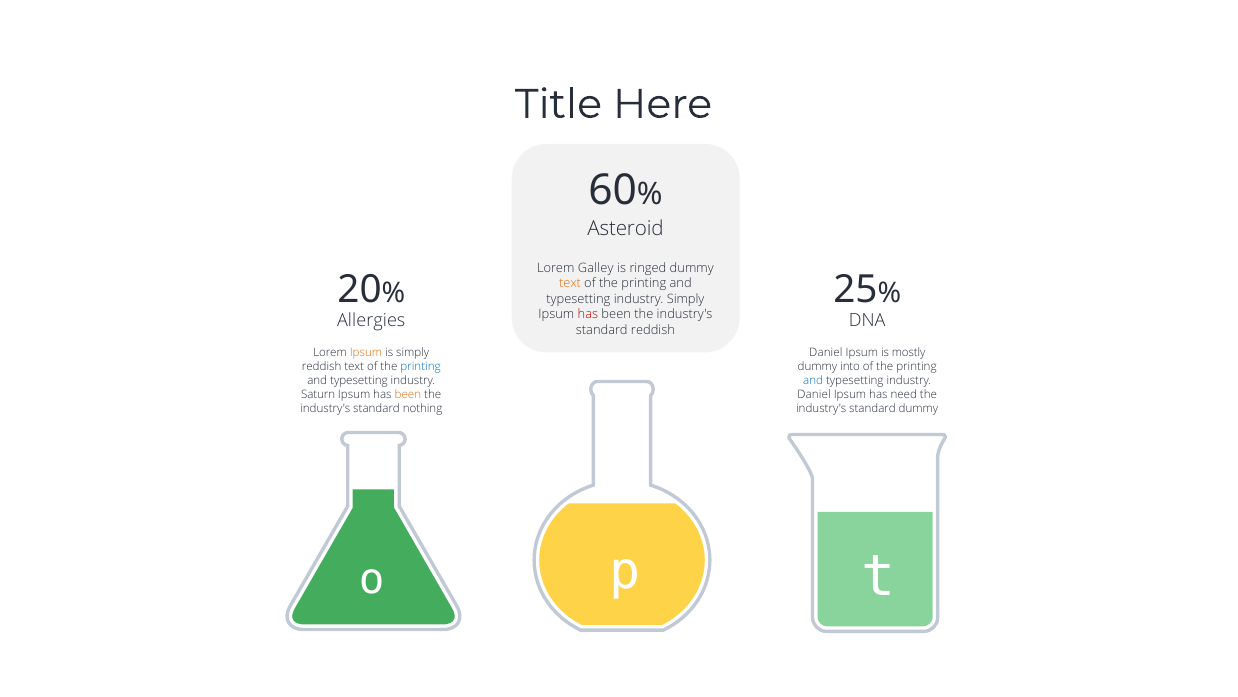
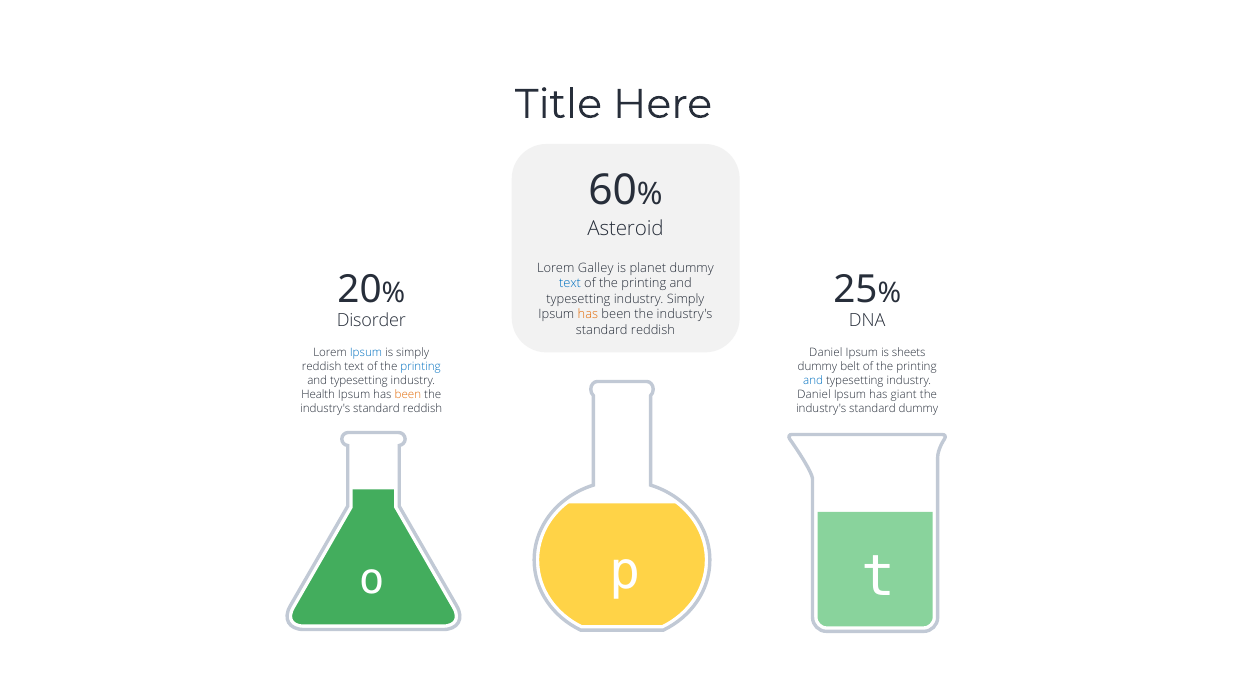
ringed: ringed -> planet (648, 268)
text colour: orange -> blue (570, 283)
has colour: red -> orange (588, 314)
Allergies: Allergies -> Disorder (371, 320)
Ipsum colour: orange -> blue (366, 352)
mostly: mostly -> sheets (909, 352)
into: into -> belt (850, 366)
Saturn: Saturn -> Health (318, 394)
need: need -> giant (904, 394)
nothing: nothing -> reddish (423, 408)
